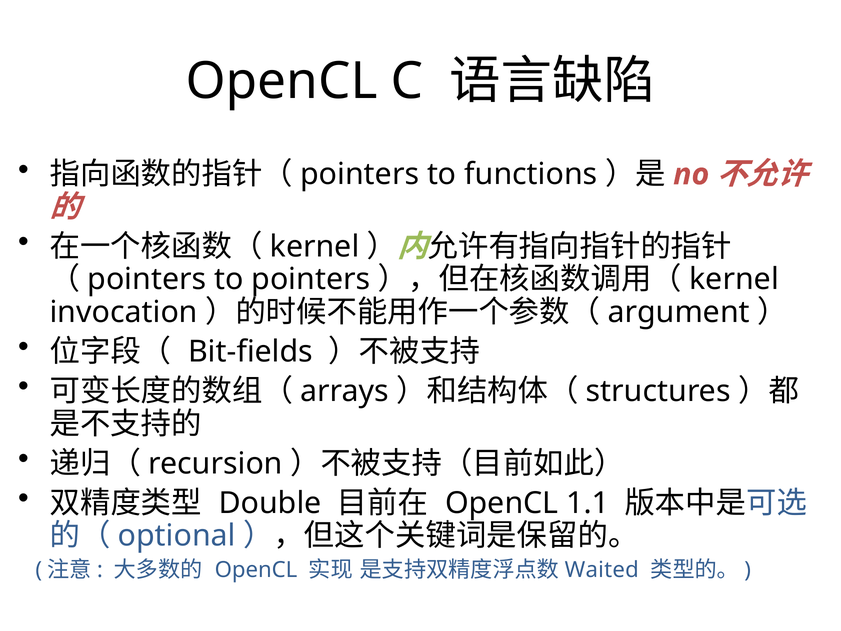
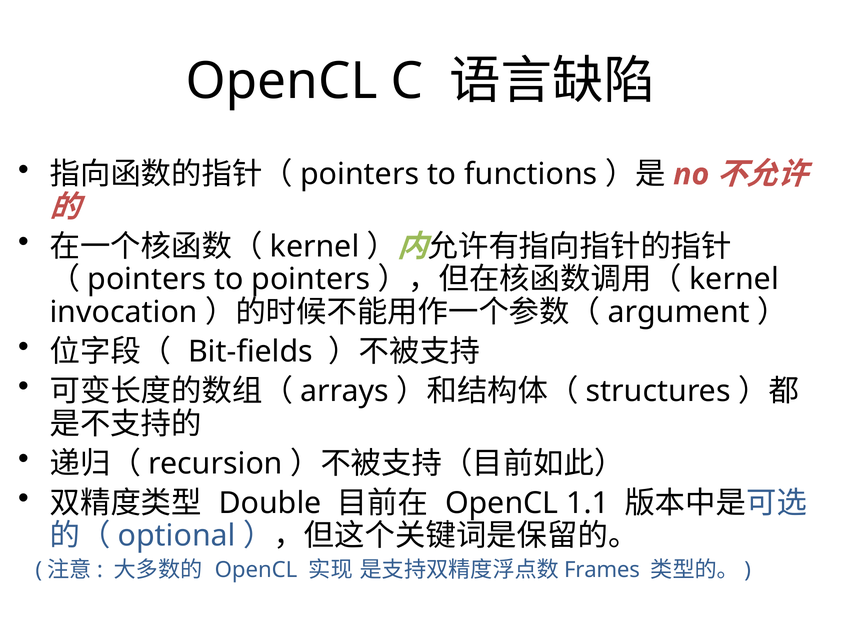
Waited: Waited -> Frames (602, 570)
